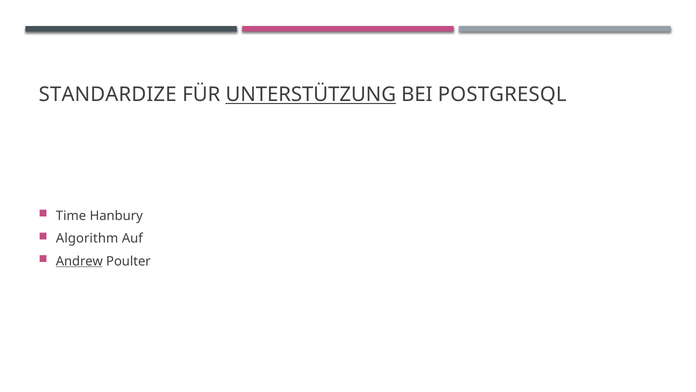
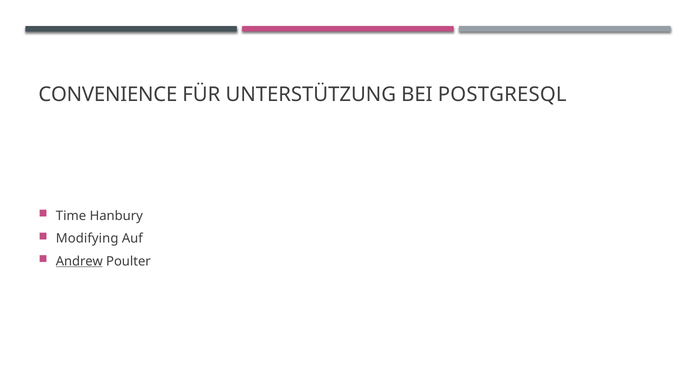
STANDARDIZE: STANDARDIZE -> CONVENIENCE (108, 95)
UNTERSTÜTZUNG underline: present -> none (311, 95)
Algorithm: Algorithm -> Modifying (87, 238)
